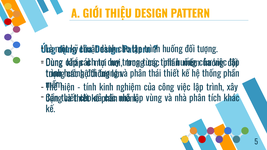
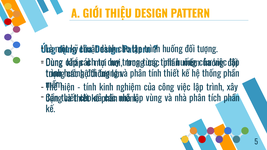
phân thái: thái -> tính (155, 74)
tích khác: khác -> phần (232, 98)
